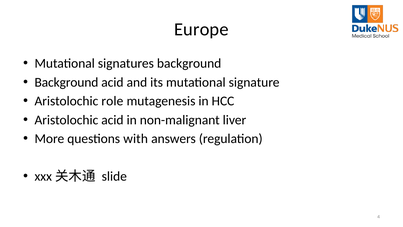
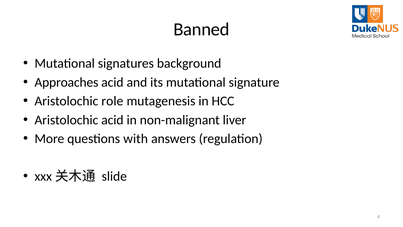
Europe: Europe -> Banned (202, 29)
Background: Background -> Approaches (66, 82)
